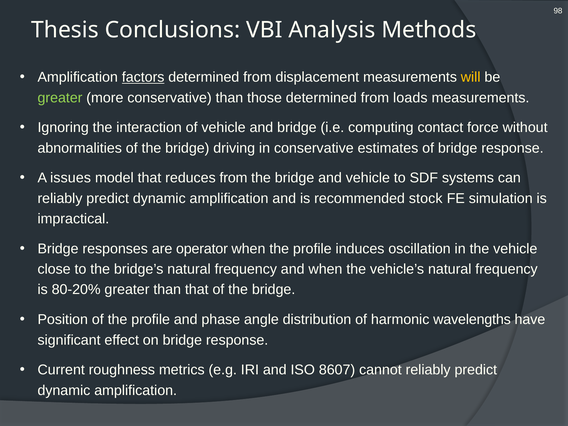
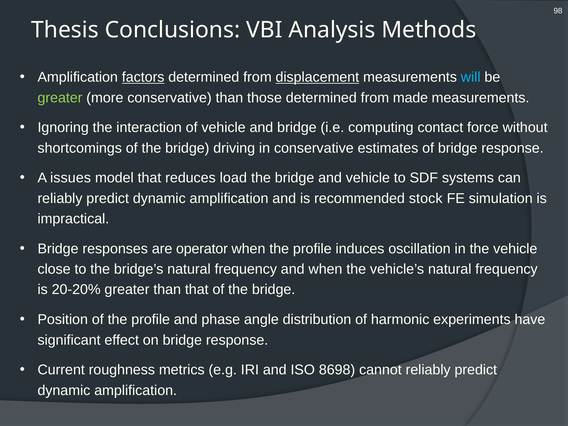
displacement underline: none -> present (317, 77)
will colour: yellow -> light blue (471, 77)
loads: loads -> made (410, 98)
abnormalities: abnormalities -> shortcomings (80, 148)
reduces from: from -> load (233, 178)
80-20%: 80-20% -> 20-20% (76, 290)
wavelengths: wavelengths -> experiments (472, 320)
8607: 8607 -> 8698 (337, 370)
